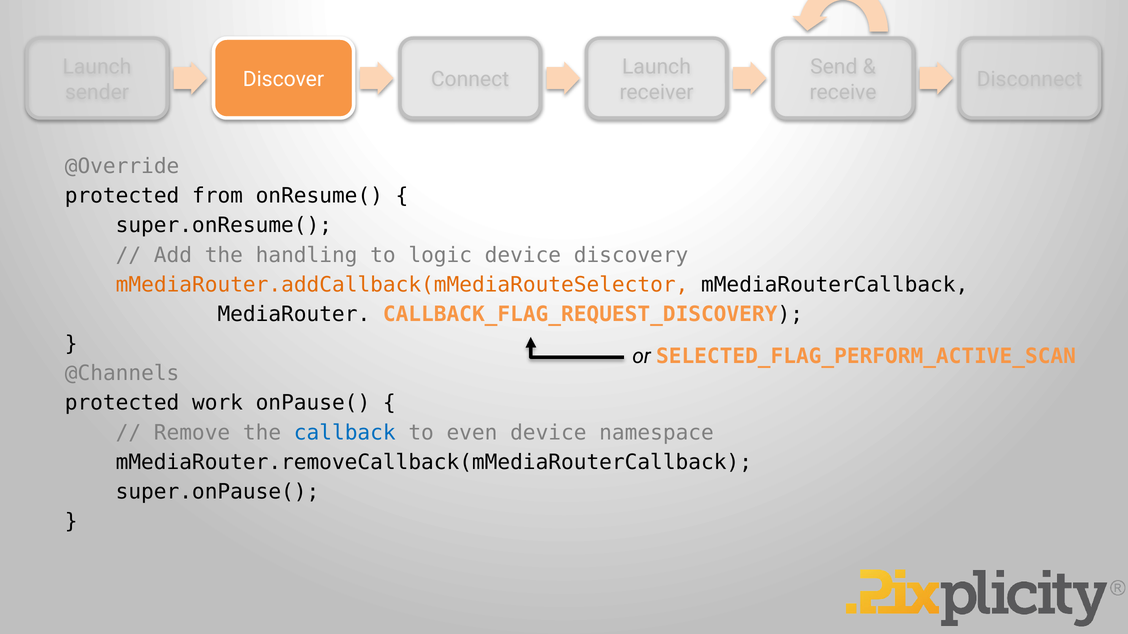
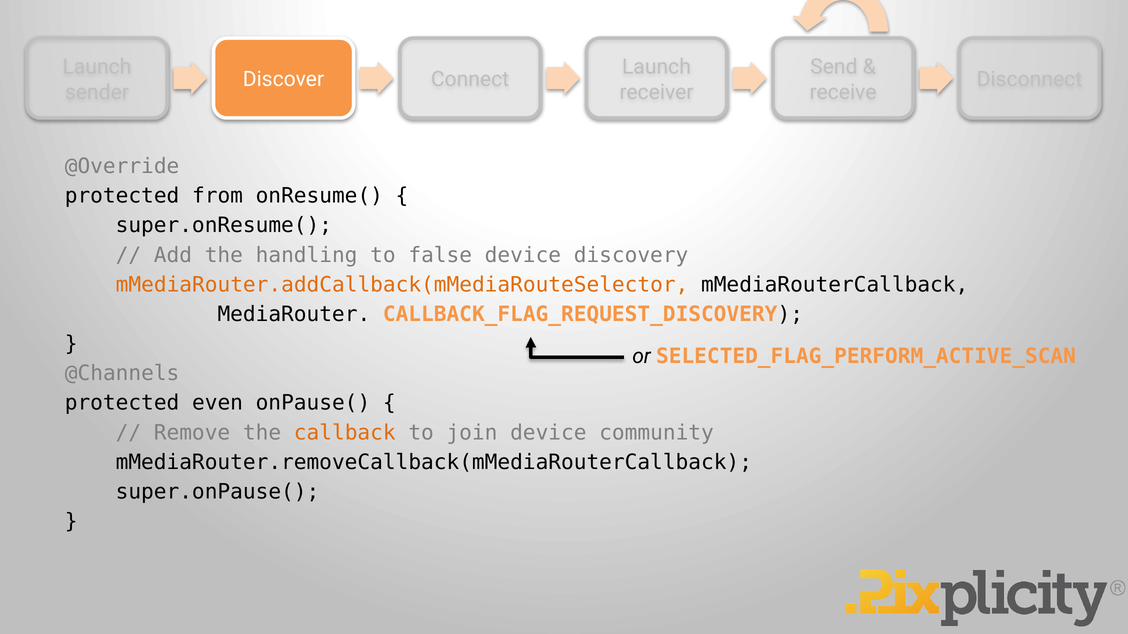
logic: logic -> false (440, 255)
work: work -> even (218, 403)
callback colour: blue -> orange (345, 433)
even: even -> join (472, 433)
namespace: namespace -> community (657, 433)
